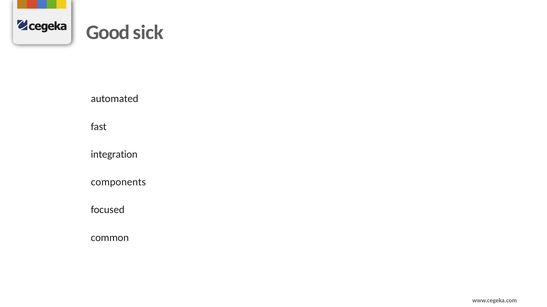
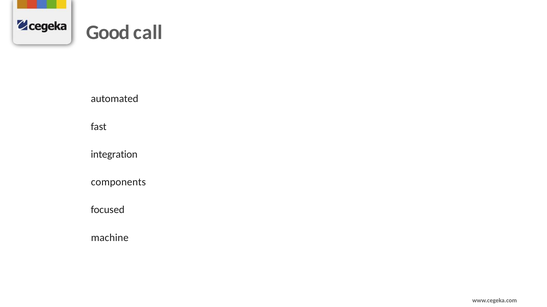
sick: sick -> call (148, 32)
common: common -> machine (110, 238)
